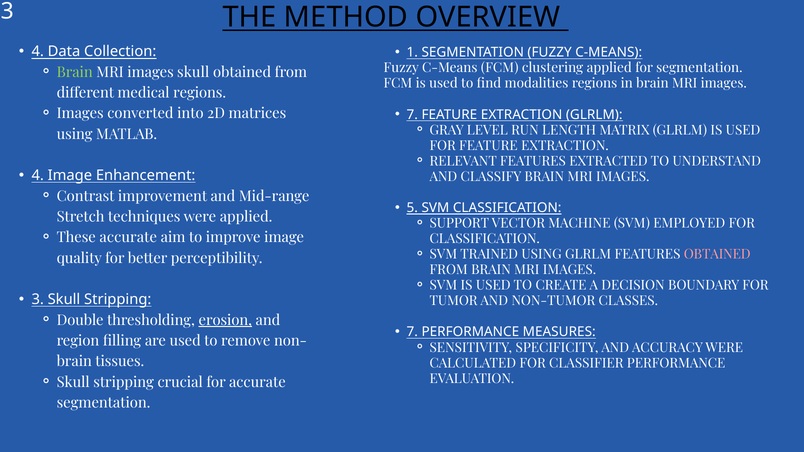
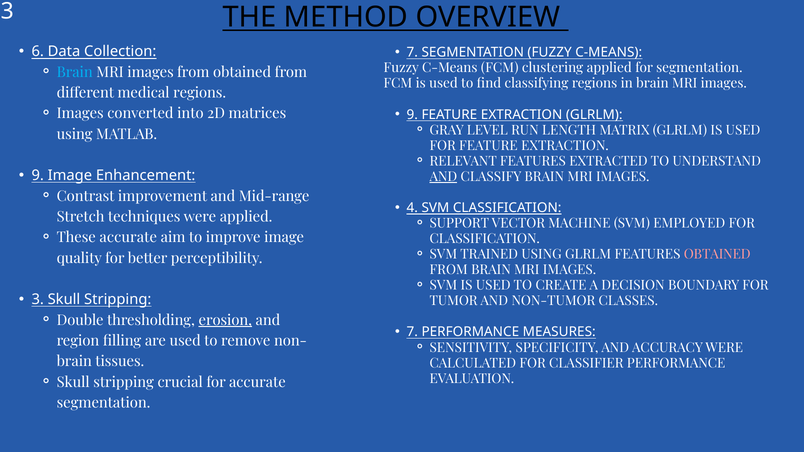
4: 4 -> 6 (38, 52)
1: 1 -> 7 (412, 52)
Brain colour: light green -> light blue (75, 72)
images skull: skull -> from (193, 72)
modalities: modalities -> classifying (537, 84)
7: 7 -> 9 (412, 115)
4: 4 -> 9 (38, 176)
AND underline: none -> present (443, 177)
5: 5 -> 4 (412, 208)
